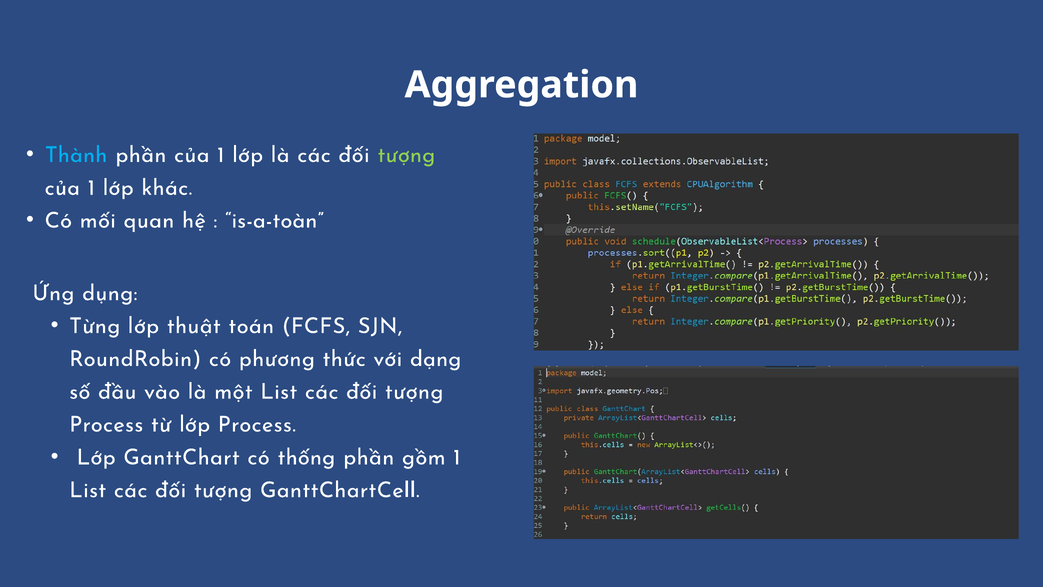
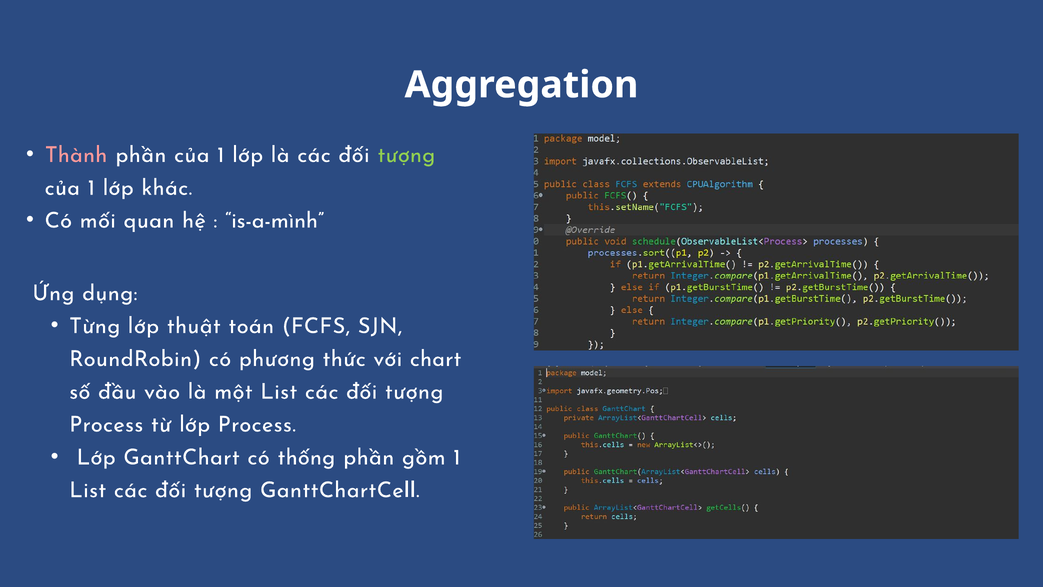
Thành colour: light blue -> pink (76, 155)
is-a-toàn: is-a-toàn -> is-a-mình (275, 220)
dạng: dạng -> chart (436, 359)
